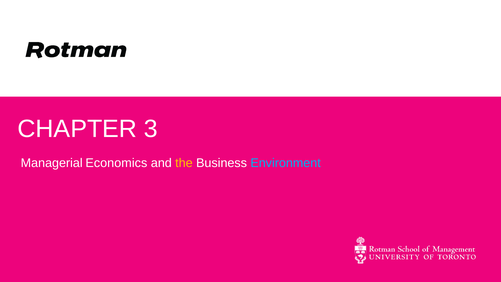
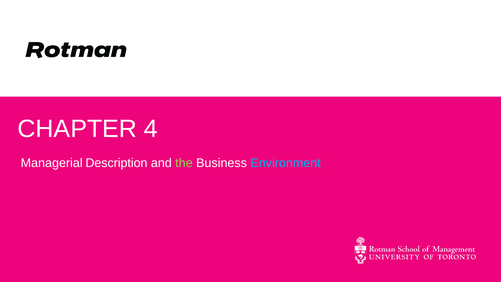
3: 3 -> 4 (151, 129)
Economics: Economics -> Description (116, 163)
the colour: yellow -> light green (184, 163)
